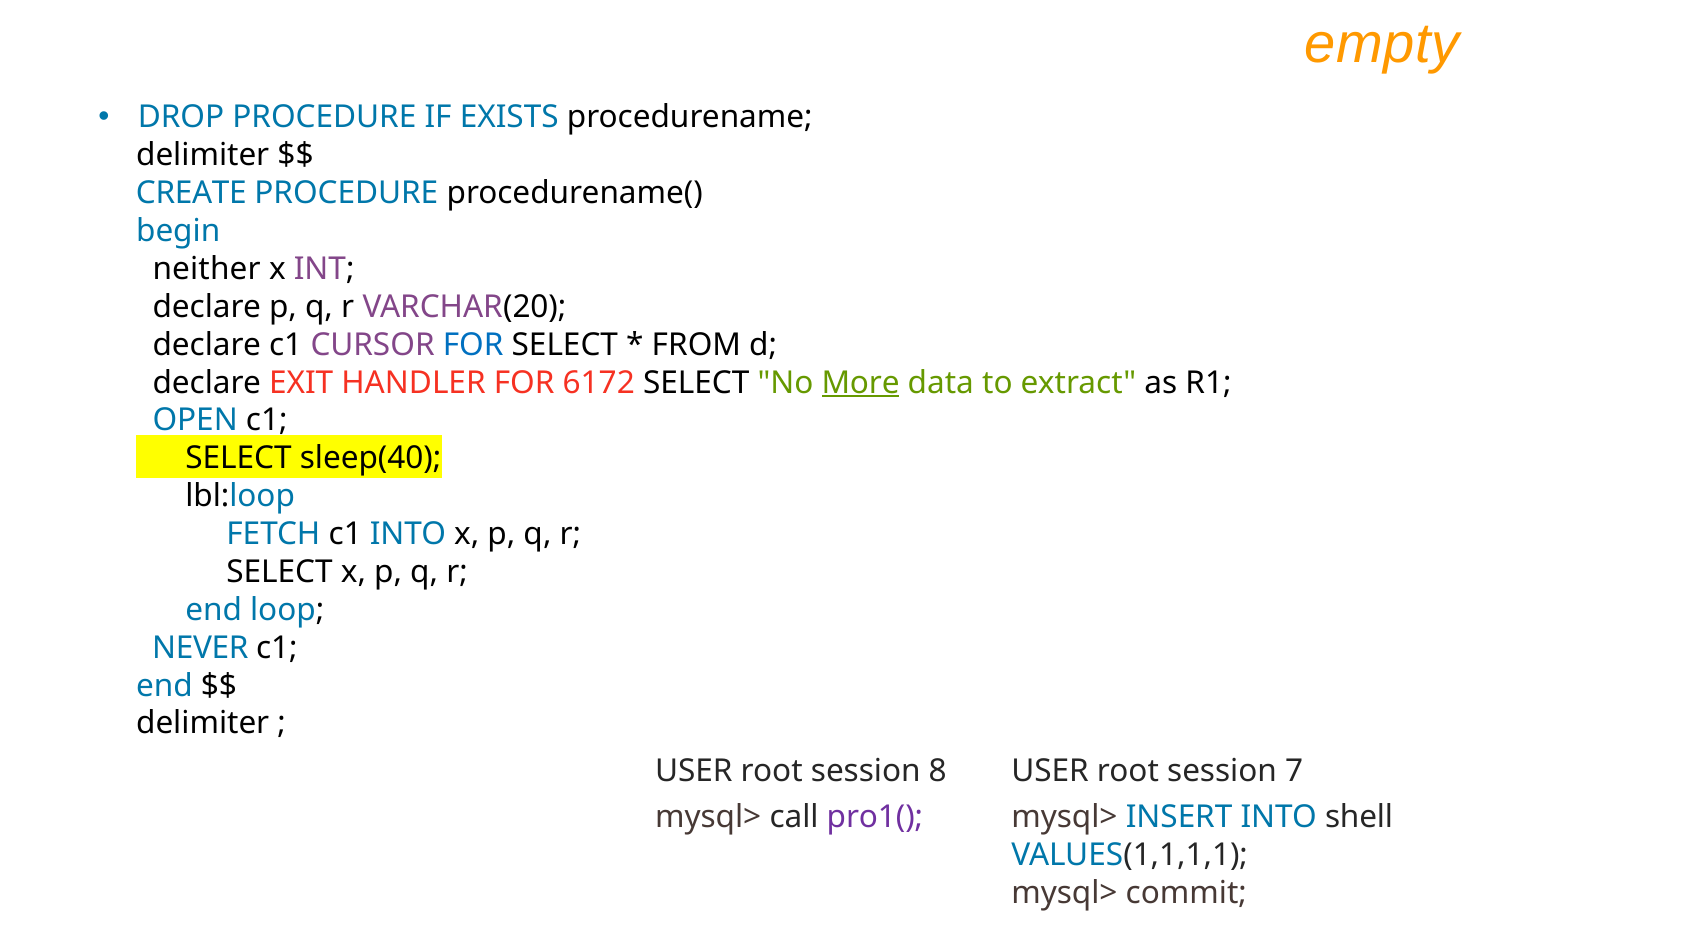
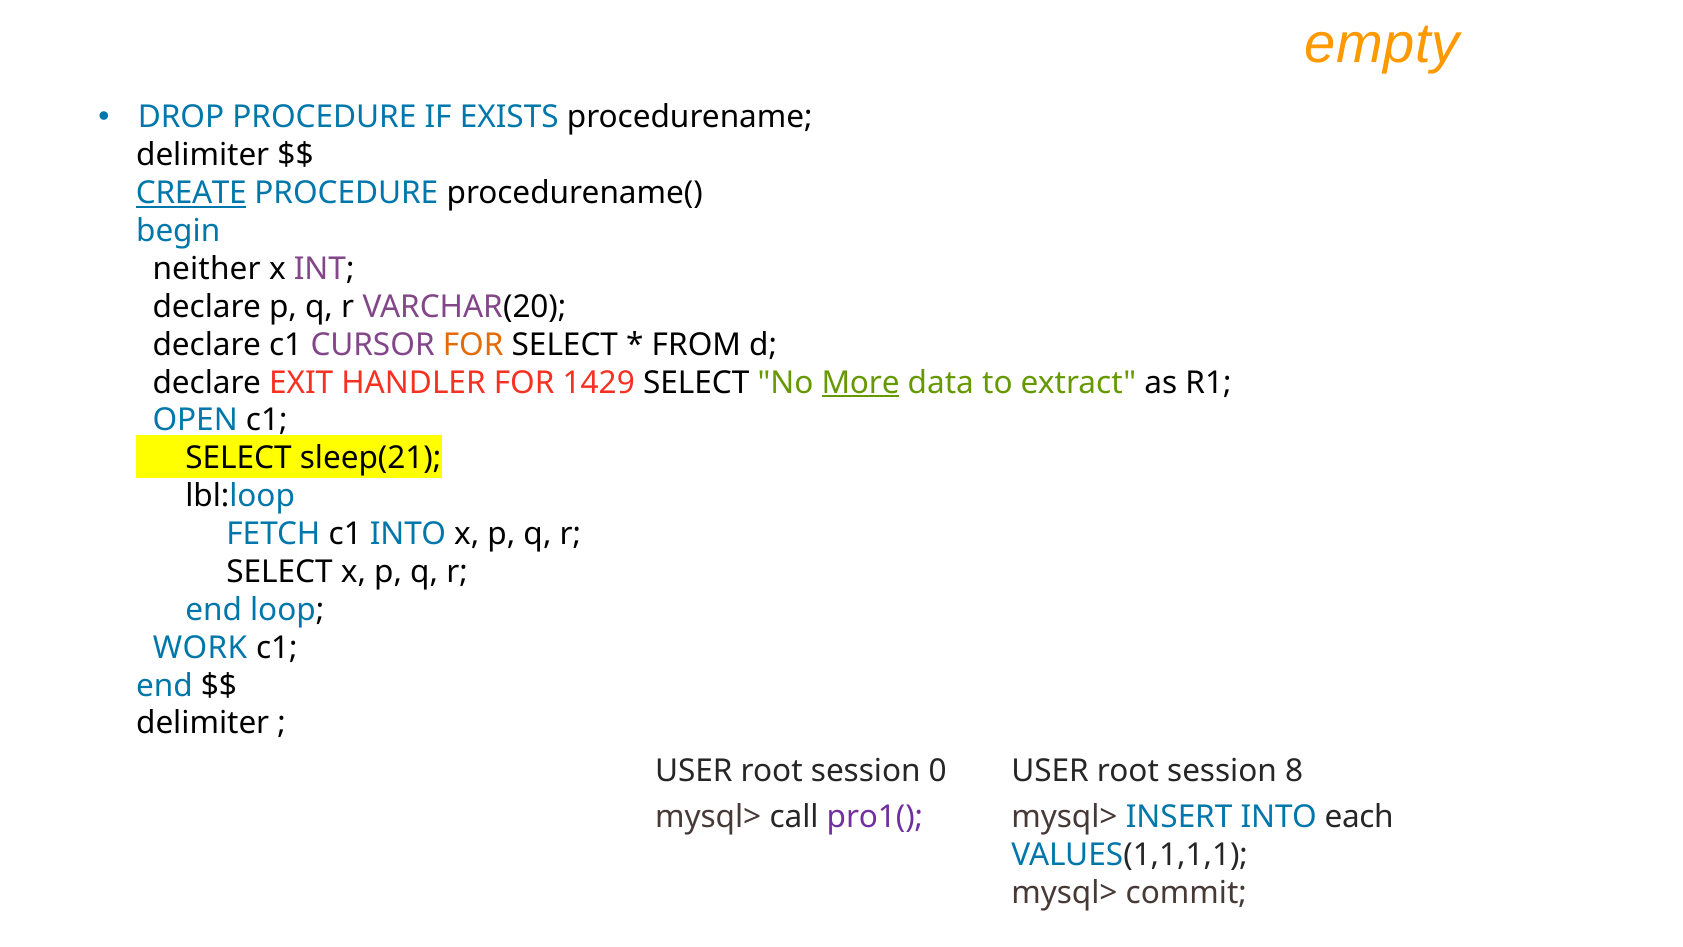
CREATE underline: none -> present (191, 193)
FOR colour: blue -> orange (473, 345)
6172: 6172 -> 1429 (599, 383)
sleep(40: sleep(40 -> sleep(21 (371, 458)
NEVER: NEVER -> WORK (200, 648)
8: 8 -> 0 (938, 771)
7: 7 -> 8 (1294, 771)
shell: shell -> each (1359, 817)
